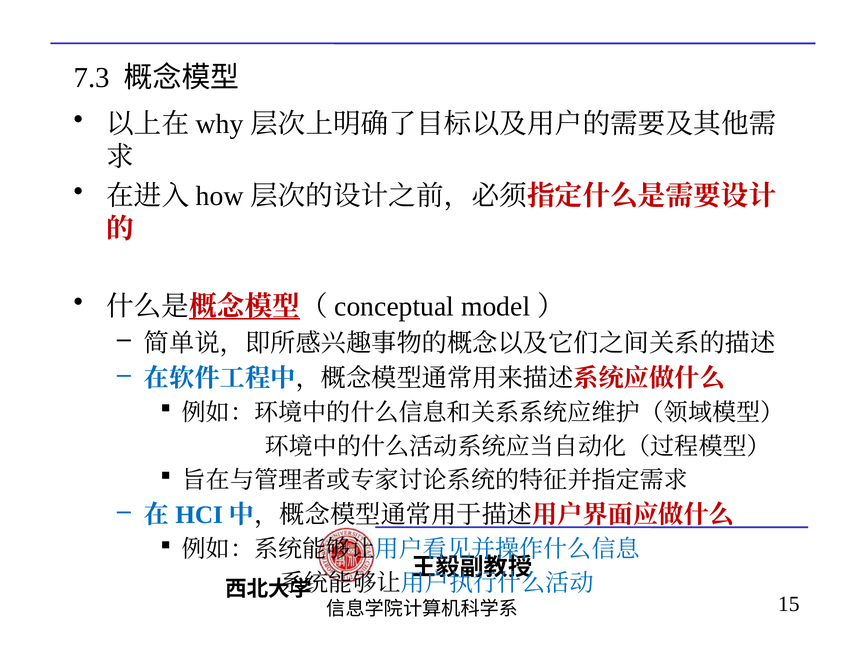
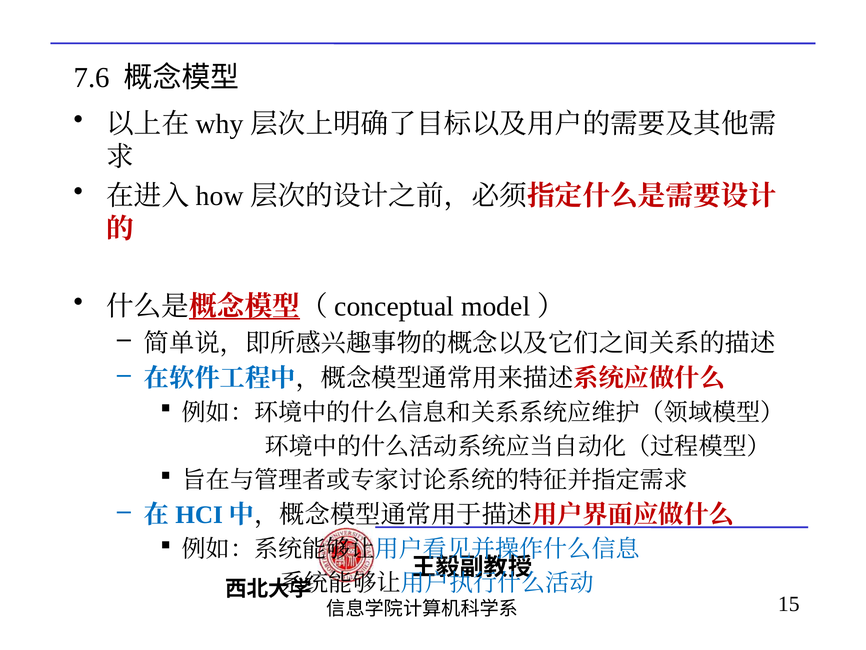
7.3: 7.3 -> 7.6 (92, 78)
